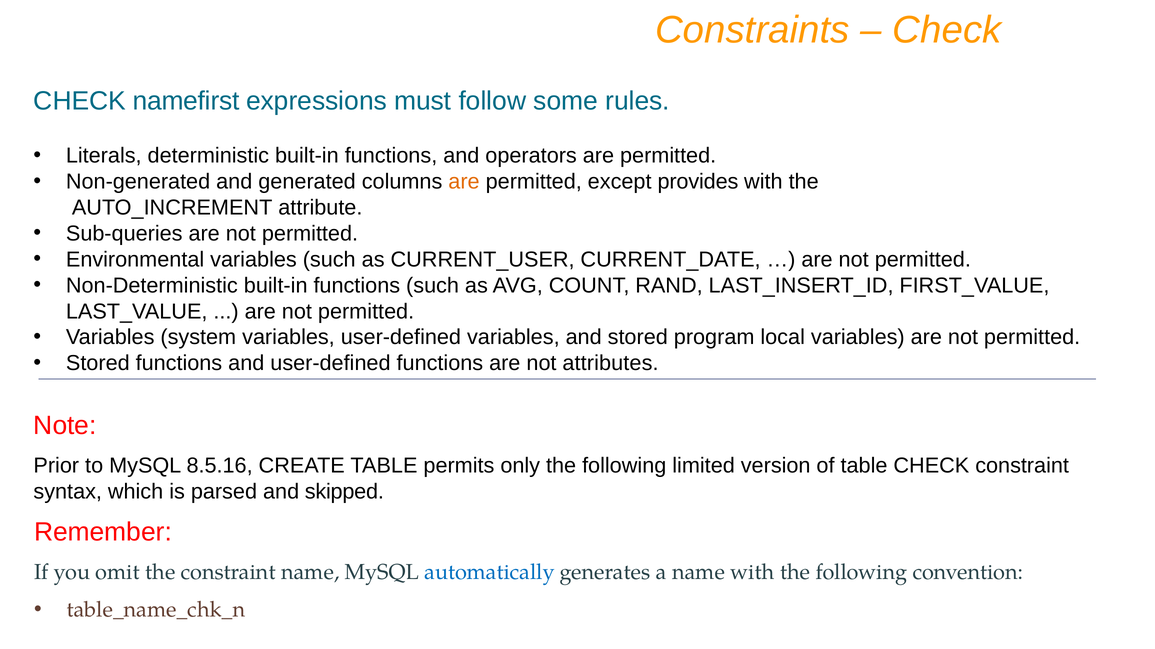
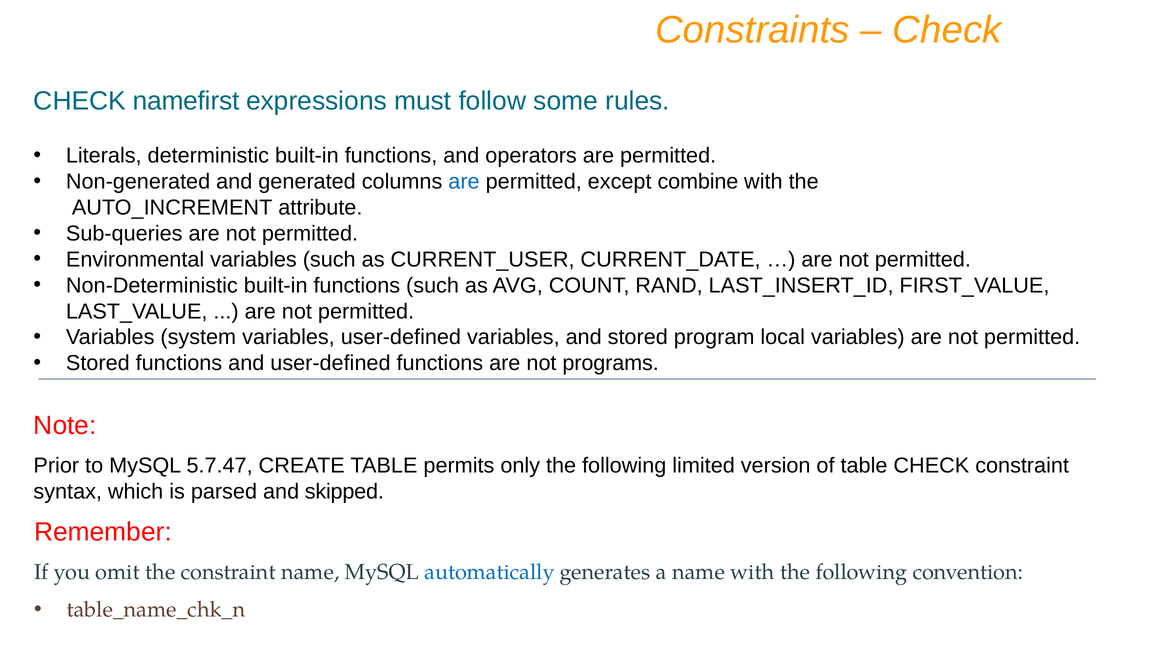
are colour: orange -> blue (464, 182)
provides: provides -> combine (698, 182)
attributes: attributes -> programs (611, 364)
8.5.16: 8.5.16 -> 5.7.47 (220, 466)
